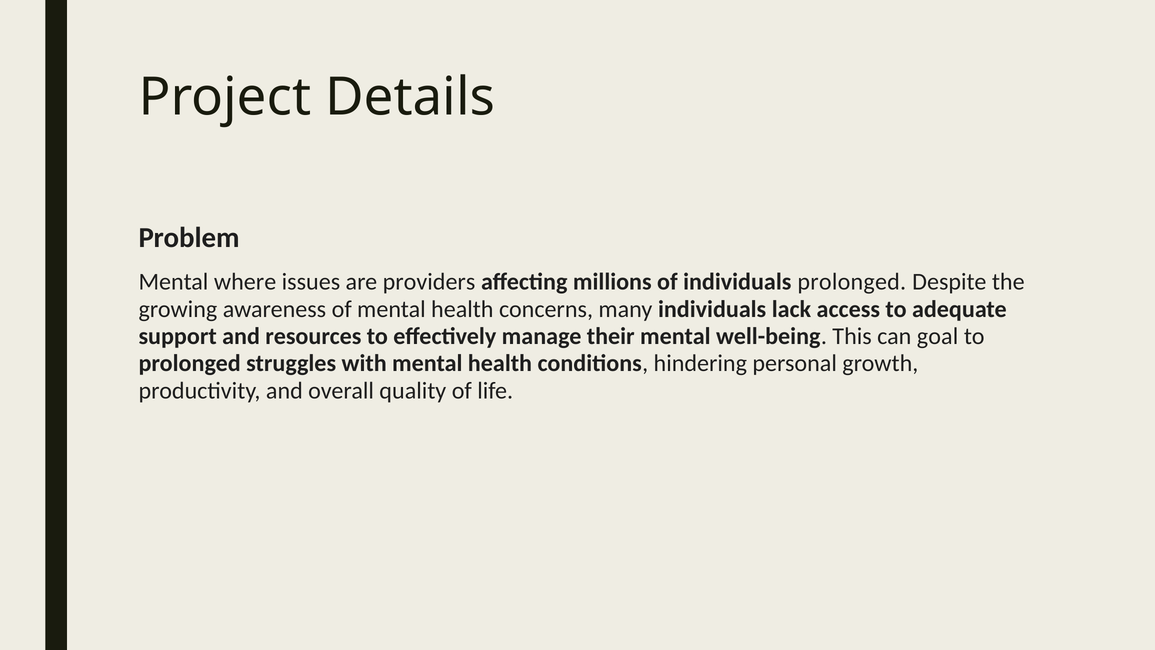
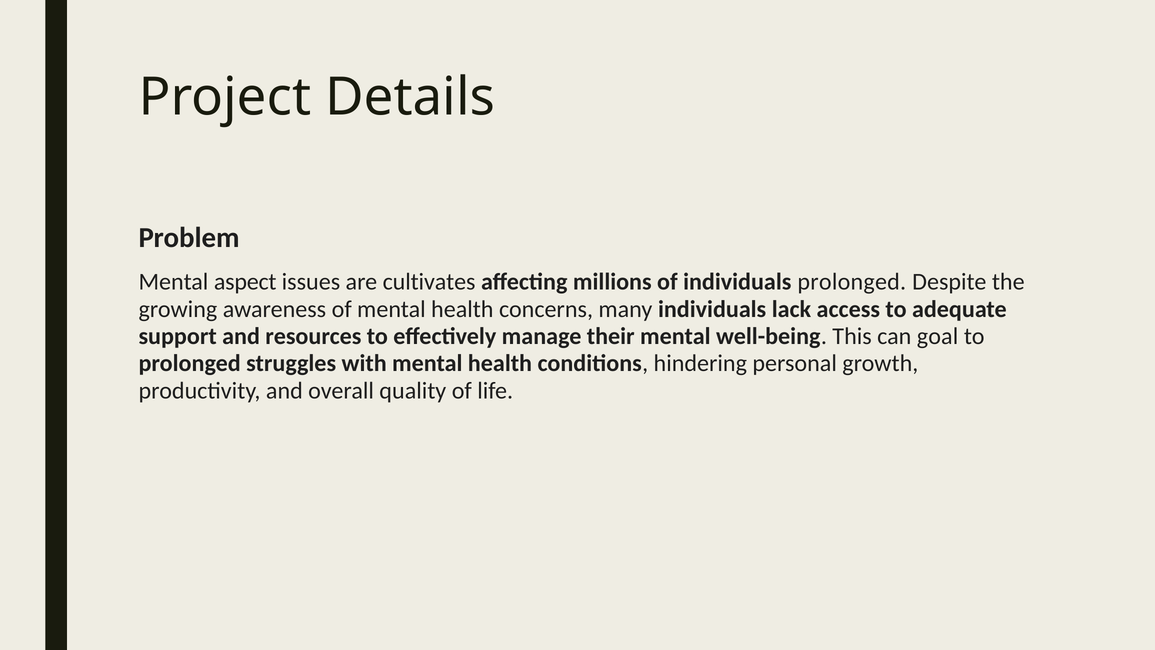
where: where -> aspect (245, 282)
providers: providers -> cultivates (429, 282)
